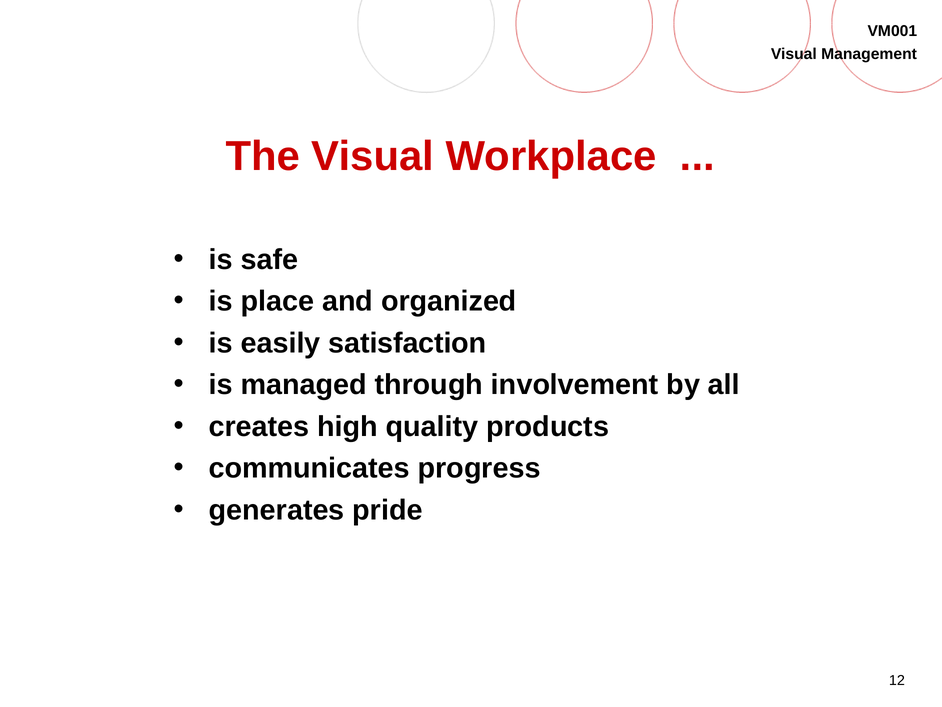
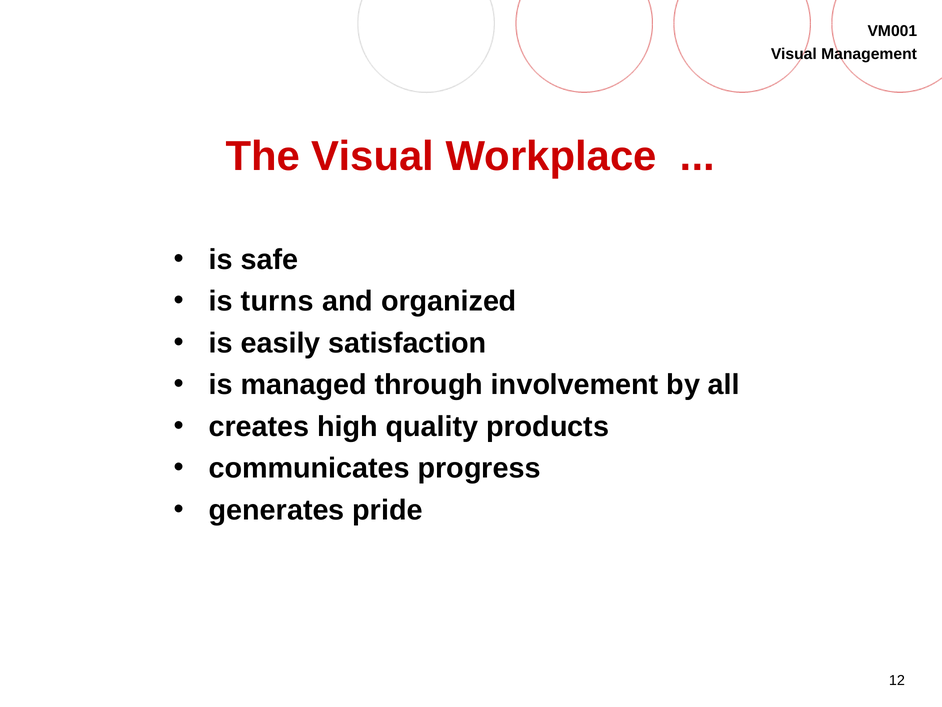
place: place -> turns (277, 301)
